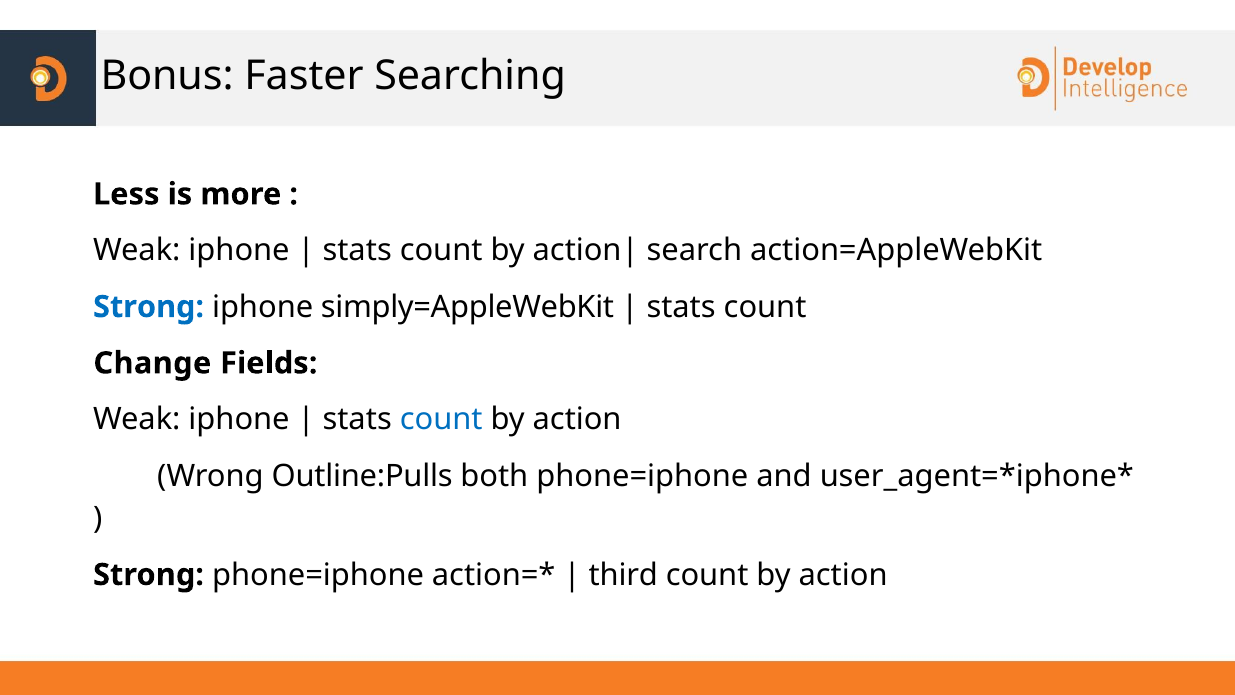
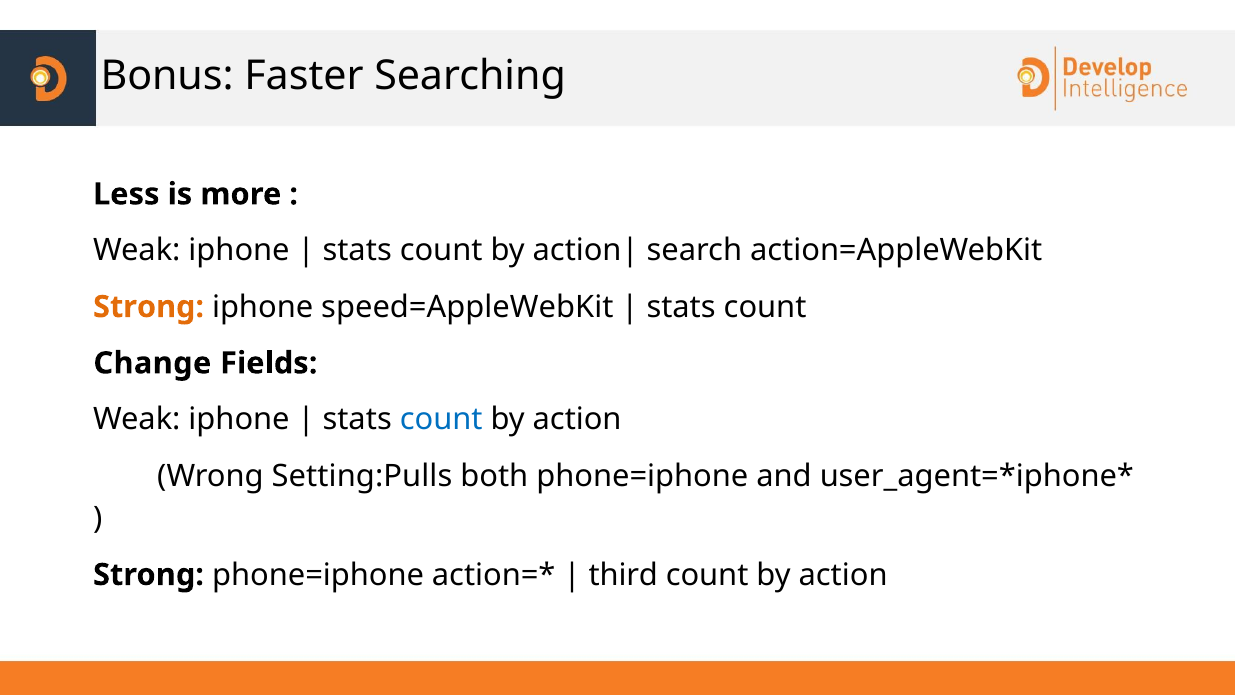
Strong colour: blue -> orange (149, 307)
simply=AppleWebKit: simply=AppleWebKit -> speed=AppleWebKit (467, 307)
Outline:Pulls: Outline:Pulls -> Setting:Pulls (362, 476)
